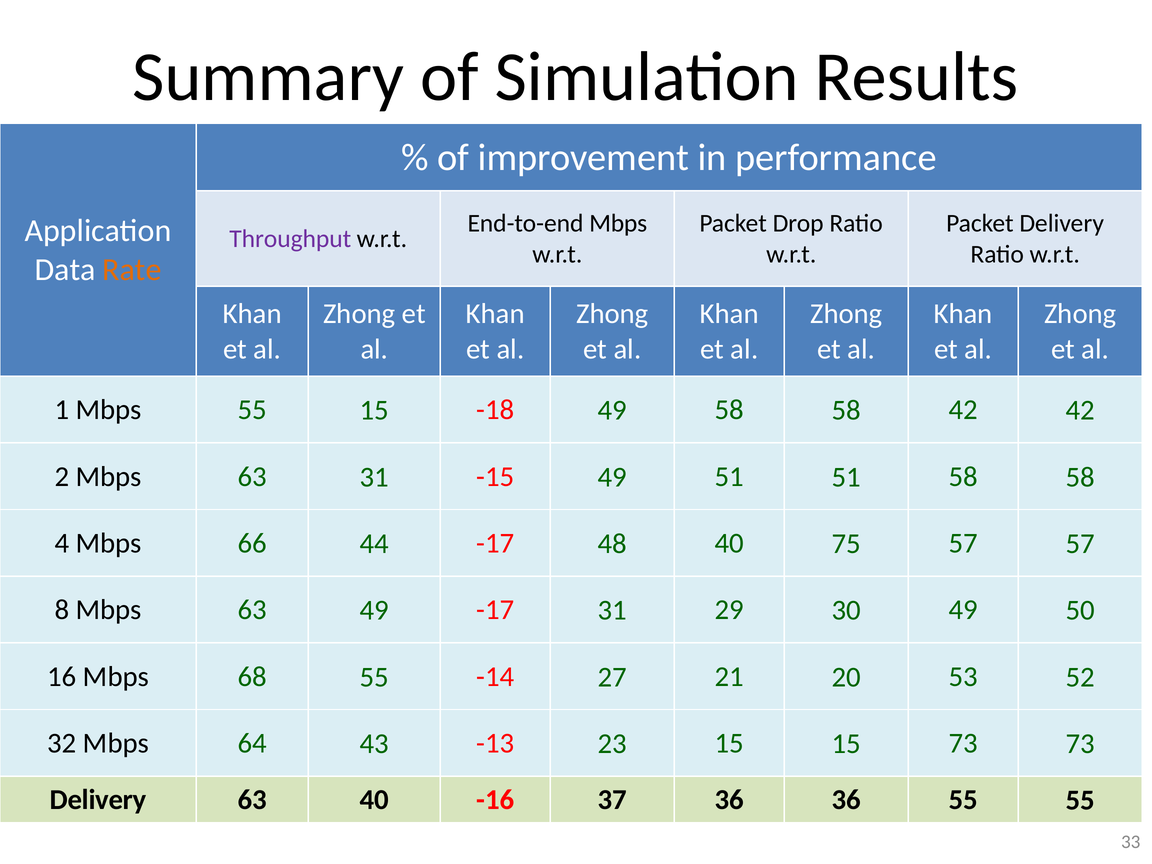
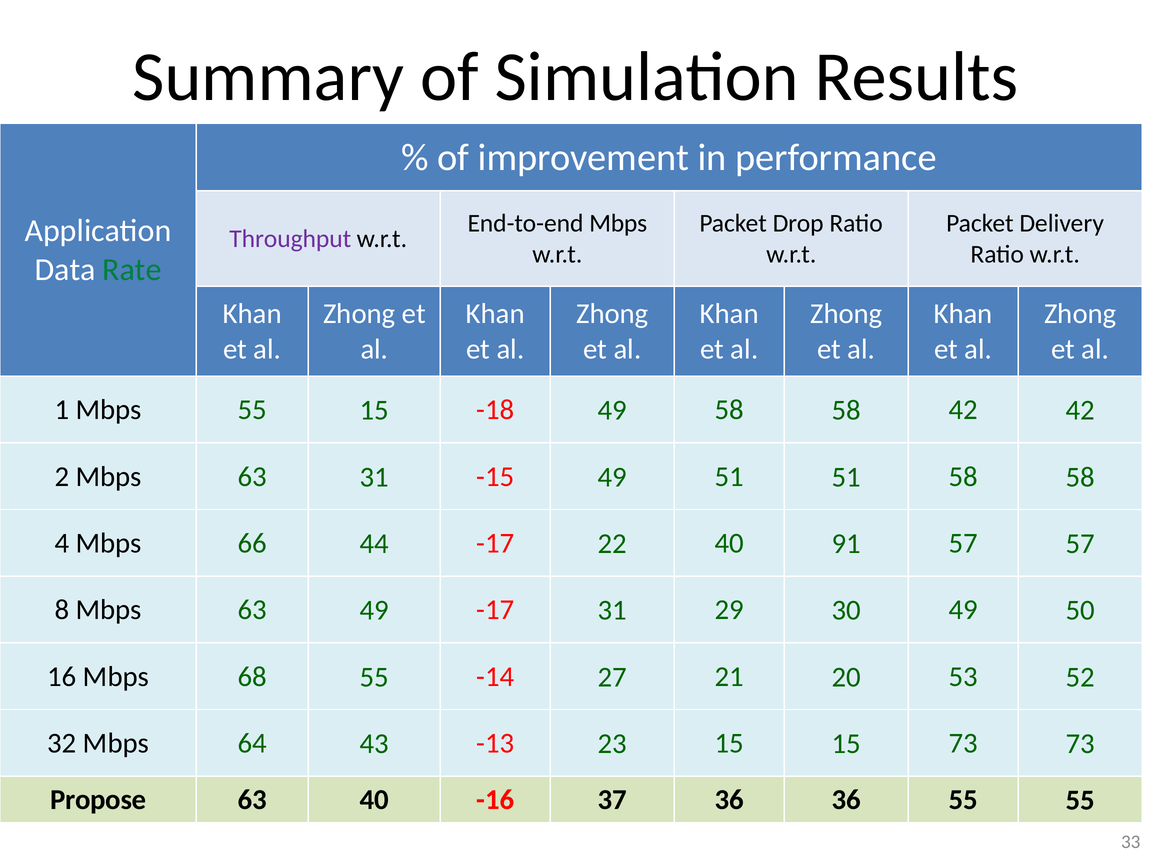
Rate colour: orange -> green (132, 270)
48: 48 -> 22 (612, 544)
75: 75 -> 91 (846, 544)
Delivery: Delivery -> Propose (98, 800)
